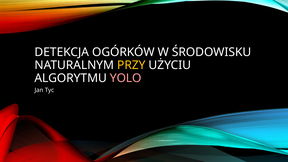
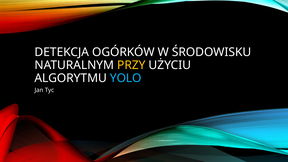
YOLO colour: pink -> light blue (126, 78)
